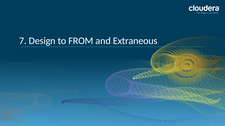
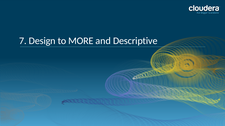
FROM: FROM -> MORE (81, 41)
Extraneous: Extraneous -> Descriptive (135, 41)
